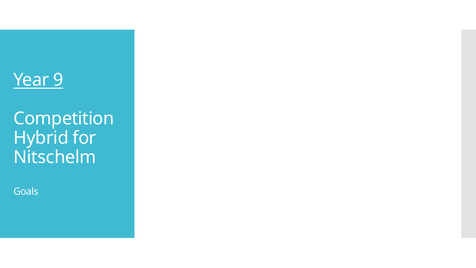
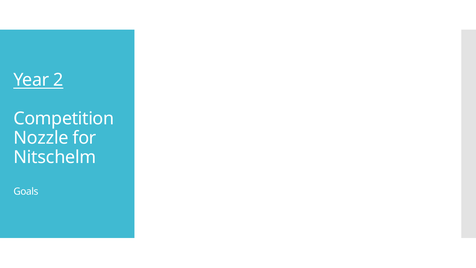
9: 9 -> 2 (58, 80)
Hybrid: Hybrid -> Nozzle (41, 138)
